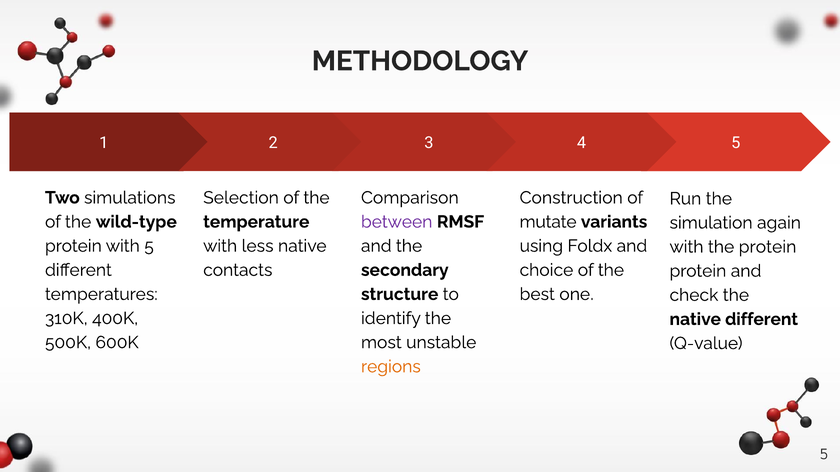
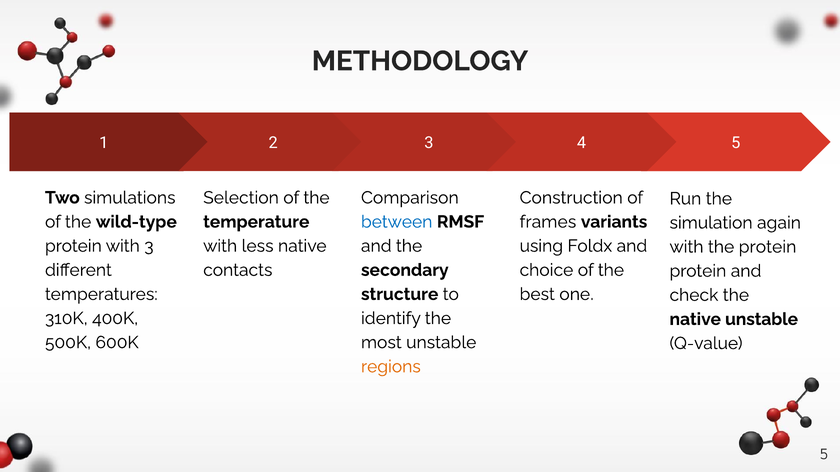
between colour: purple -> blue (397, 222)
mutate: mutate -> frames (548, 222)
with 5: 5 -> 3 (149, 246)
native different: different -> unstable (762, 320)
